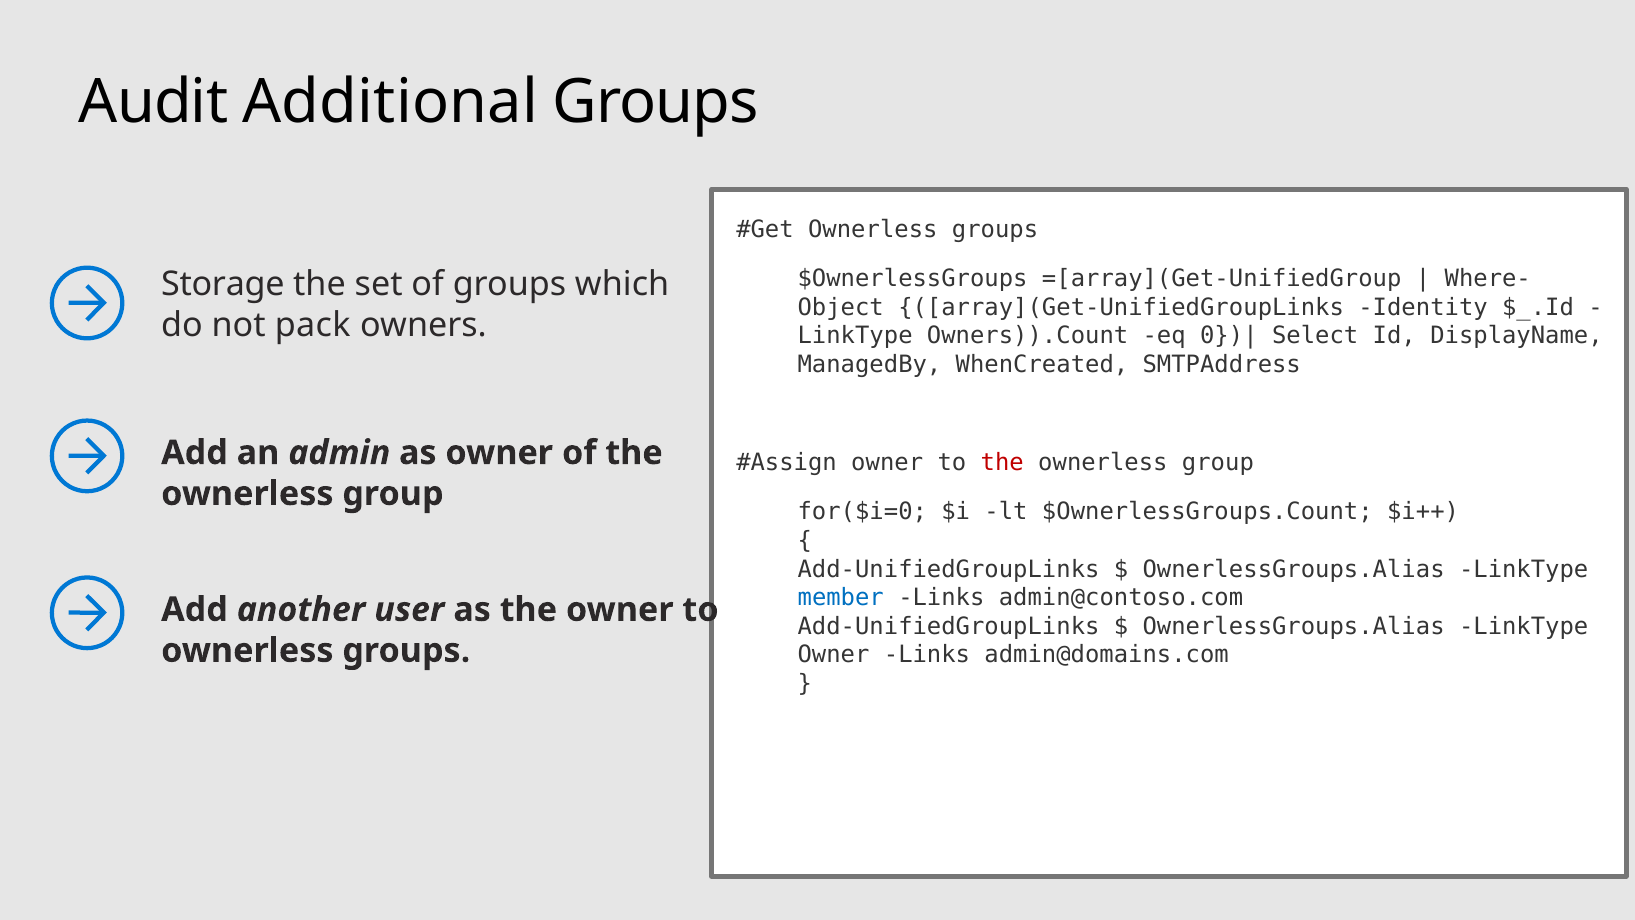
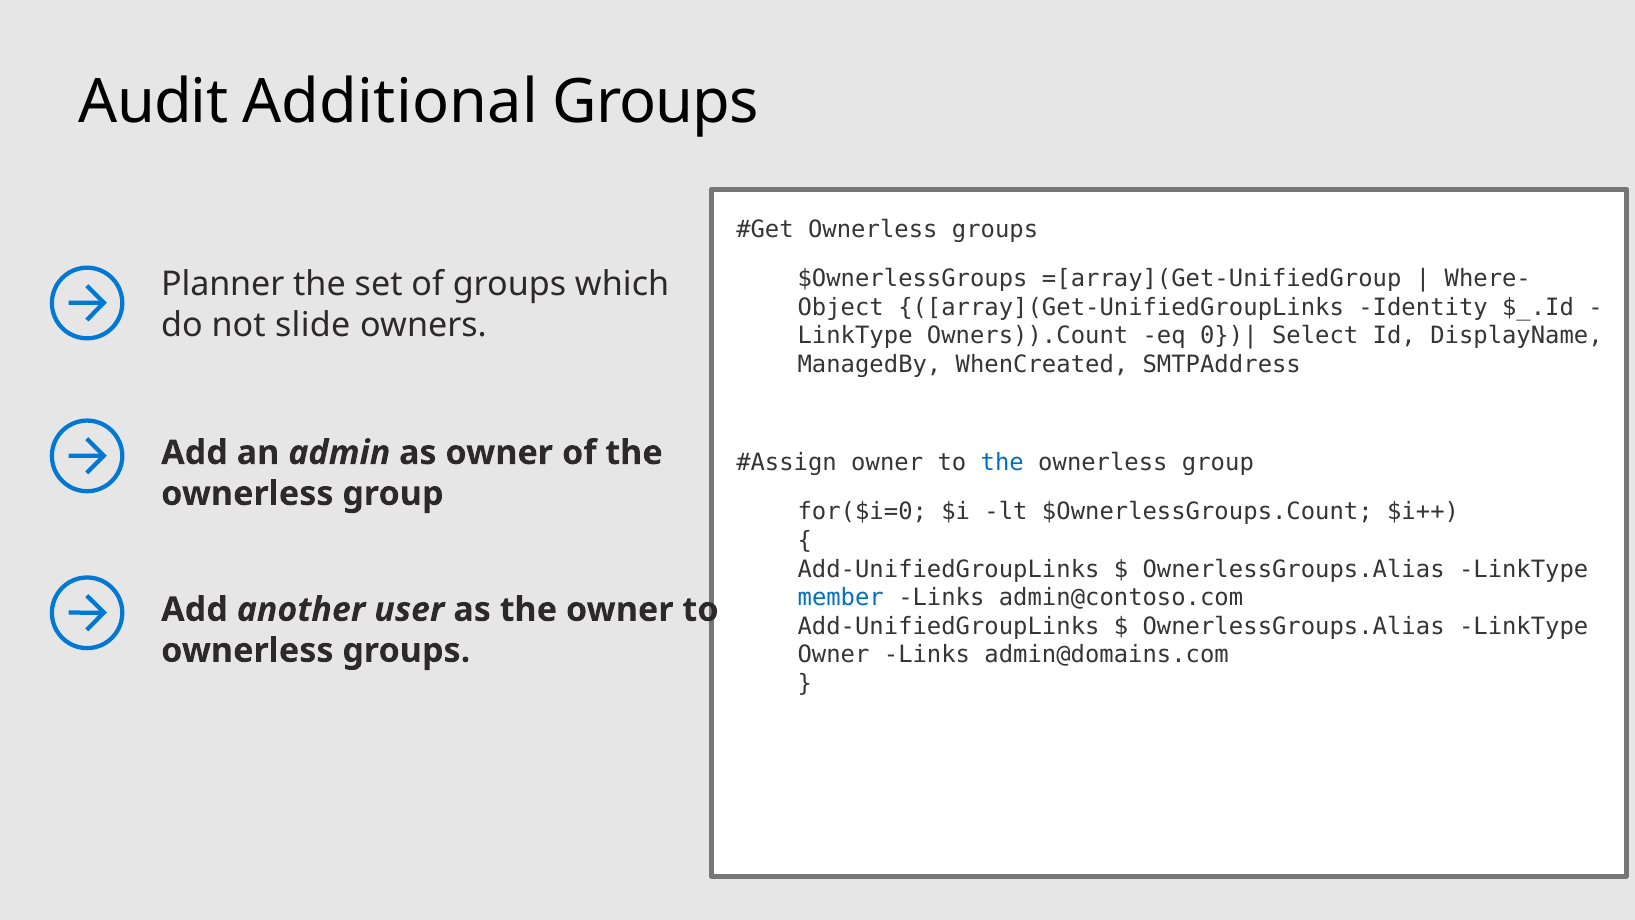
Storage: Storage -> Planner (223, 284)
pack: pack -> slide (313, 325)
the colour: red -> blue (1002, 463)
